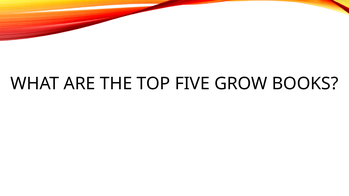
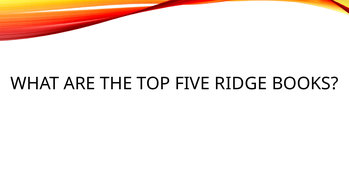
GROW: GROW -> RIDGE (241, 84)
